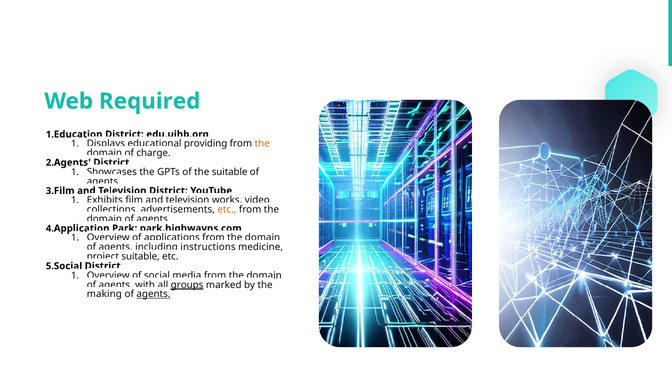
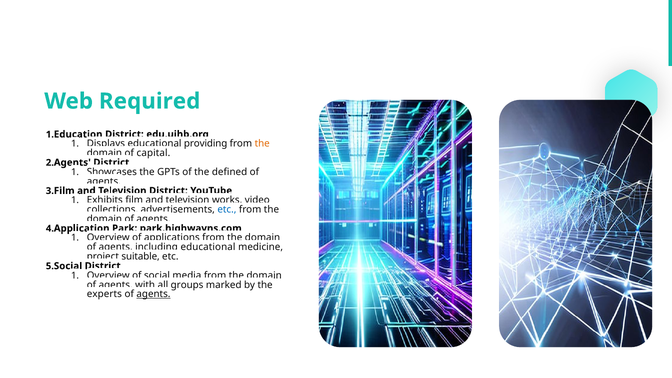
charge: charge -> capital (153, 153)
the suitable: suitable -> defined (230, 172)
etc colour: orange -> blue (227, 210)
instructions: instructions -> educational (208, 247)
groups underline: present -> none (187, 285)
making: making -> experts (104, 294)
